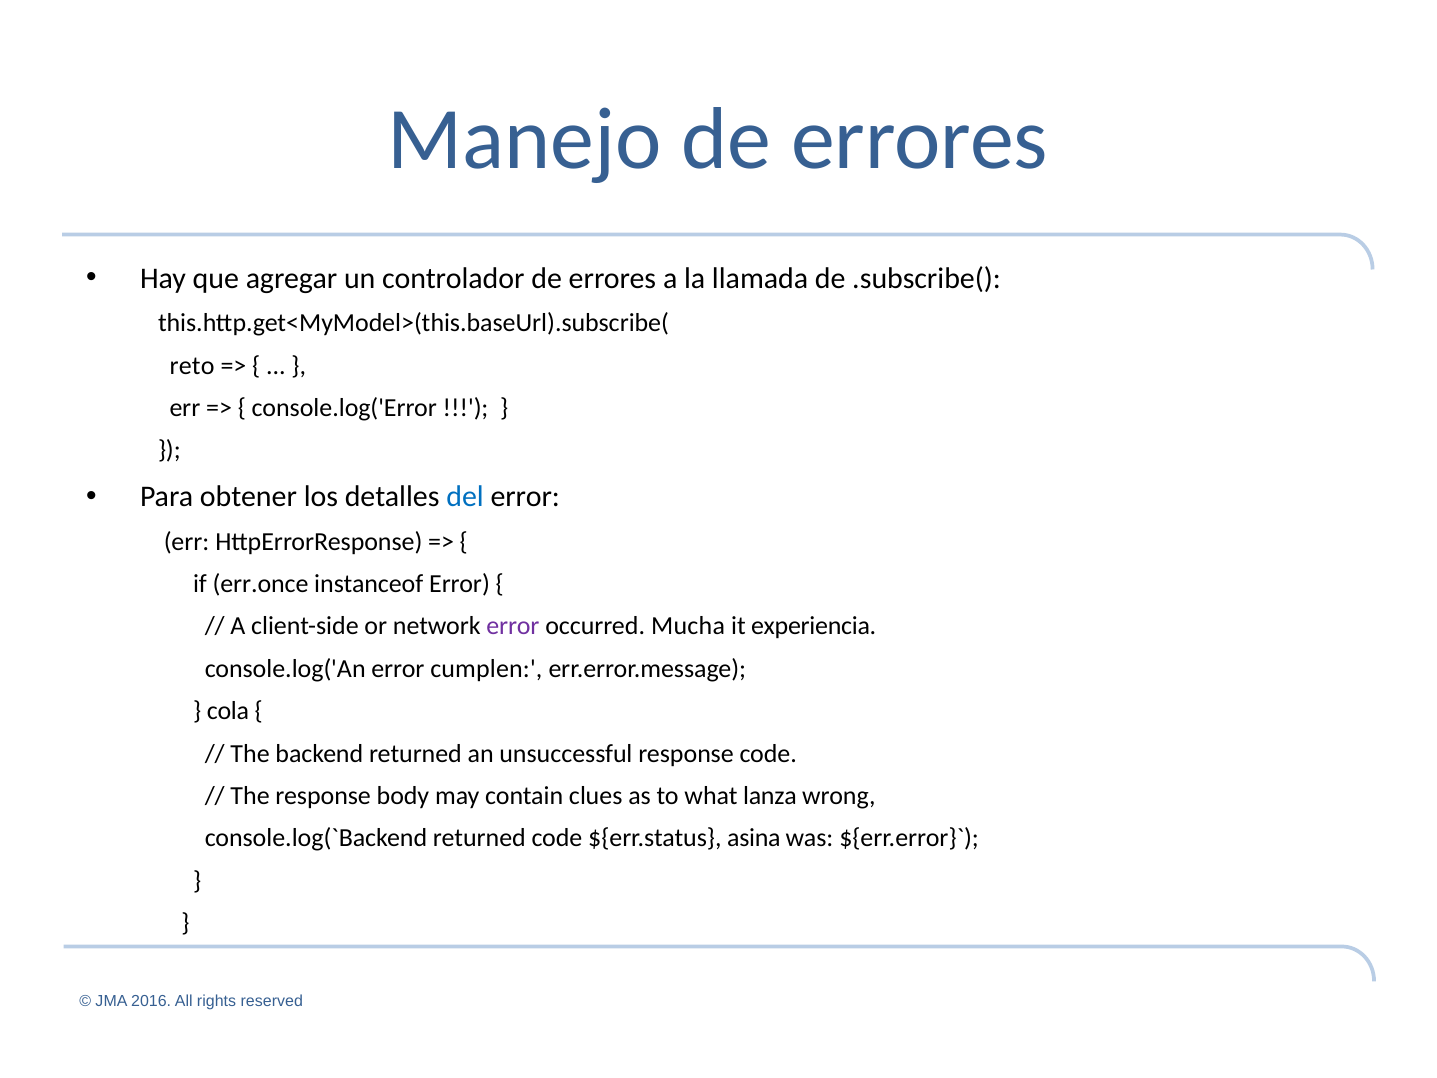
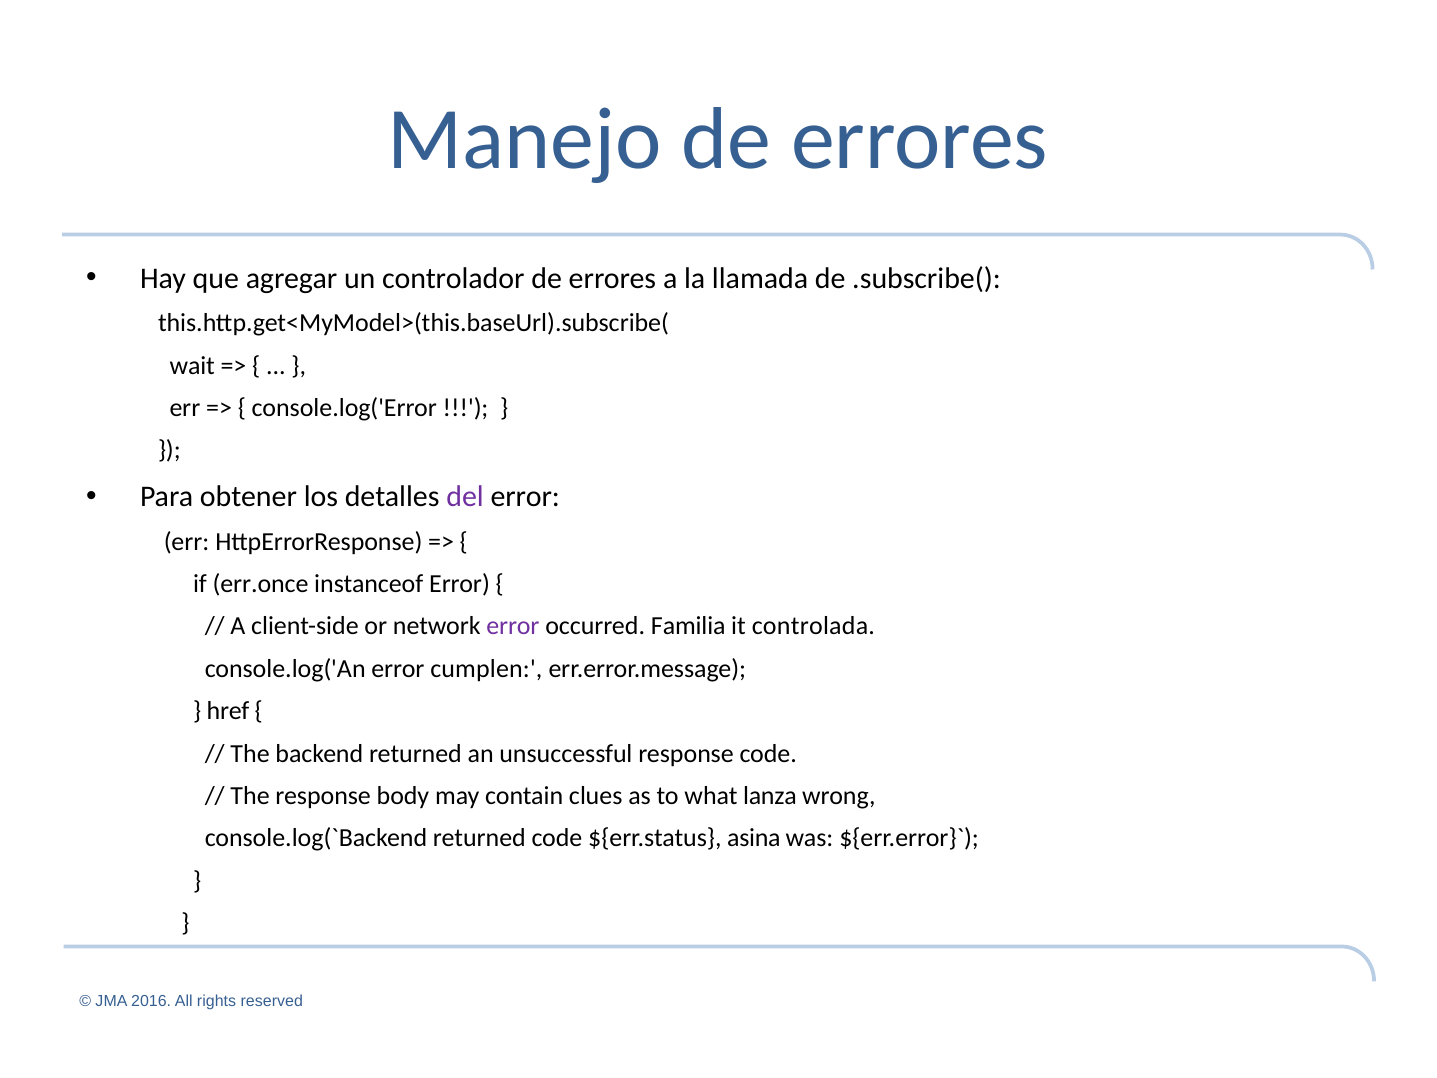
reto: reto -> wait (192, 366)
del colour: blue -> purple (465, 497)
Mucha: Mucha -> Familia (688, 626)
experiencia: experiencia -> controlada (813, 626)
cola: cola -> href (228, 711)
